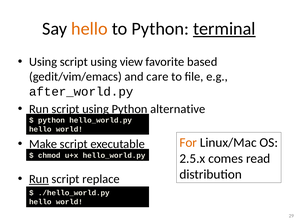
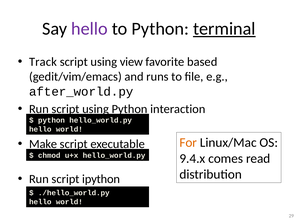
hello colour: orange -> purple (89, 29)
Using: Using -> Track (43, 62)
care: care -> runs (157, 77)
alternative: alternative -> interaction (178, 109)
2.5.x: 2.5.x -> 9.4.x (192, 159)
Run underline: present -> none (39, 180)
replace: replace -> ipython (101, 180)
